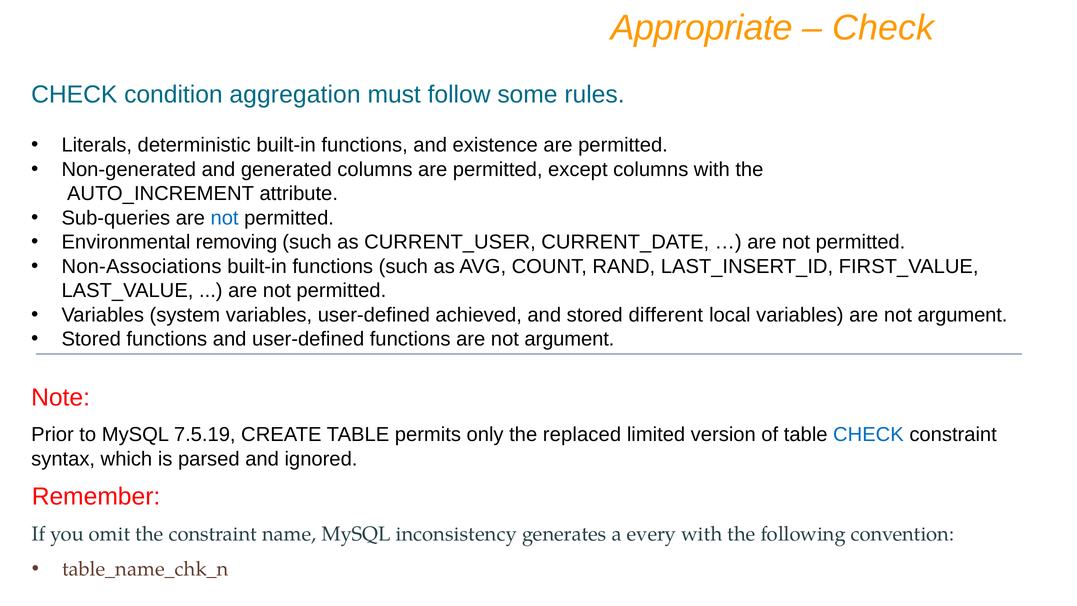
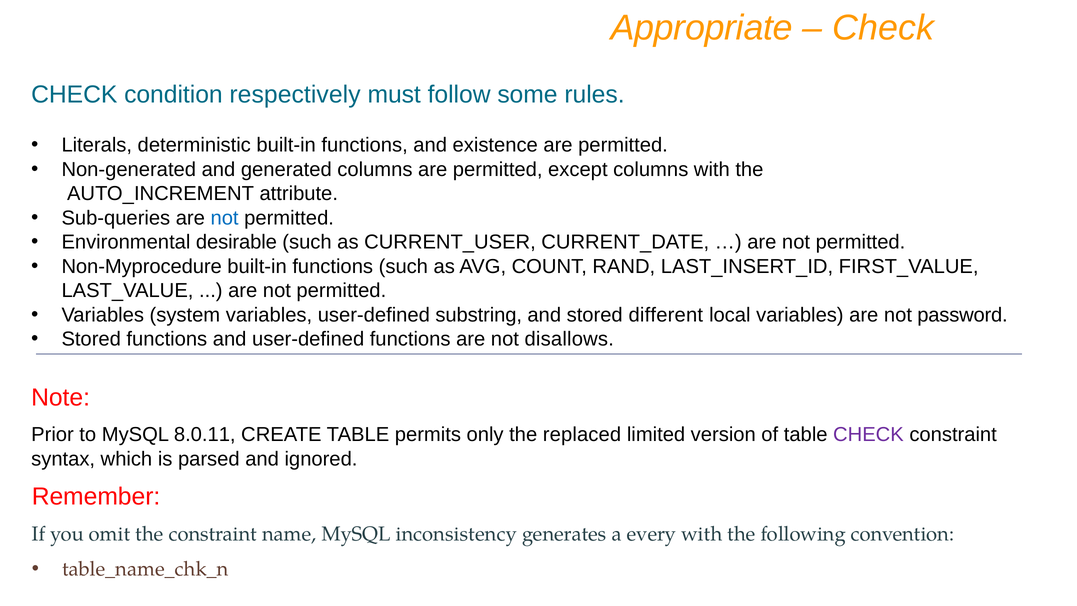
aggregation: aggregation -> respectively (295, 94)
removing: removing -> desirable (236, 242)
Non-Associations: Non-Associations -> Non-Myprocedure (142, 266)
achieved: achieved -> substring (479, 315)
variables are not argument: argument -> password (963, 315)
functions are not argument: argument -> disallows (569, 339)
7.5.19: 7.5.19 -> 8.0.11 (205, 435)
CHECK colour: blue -> purple (868, 435)
